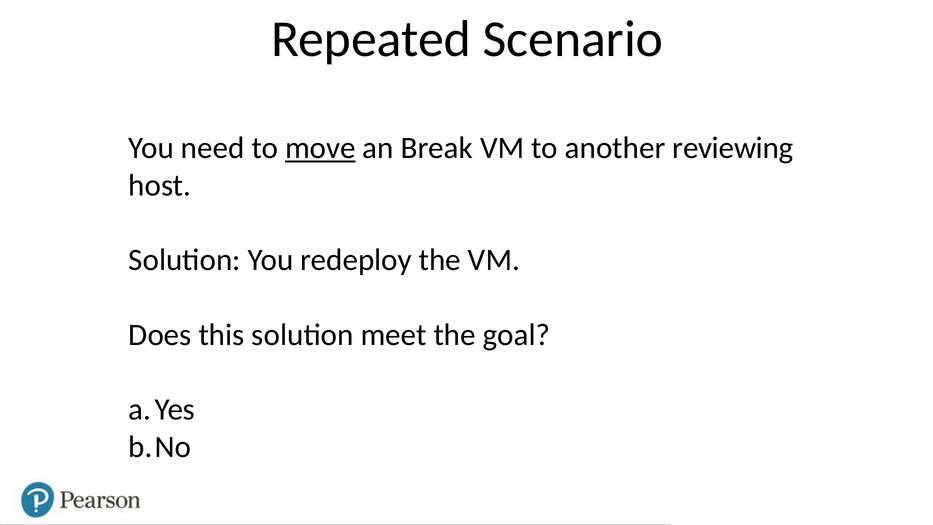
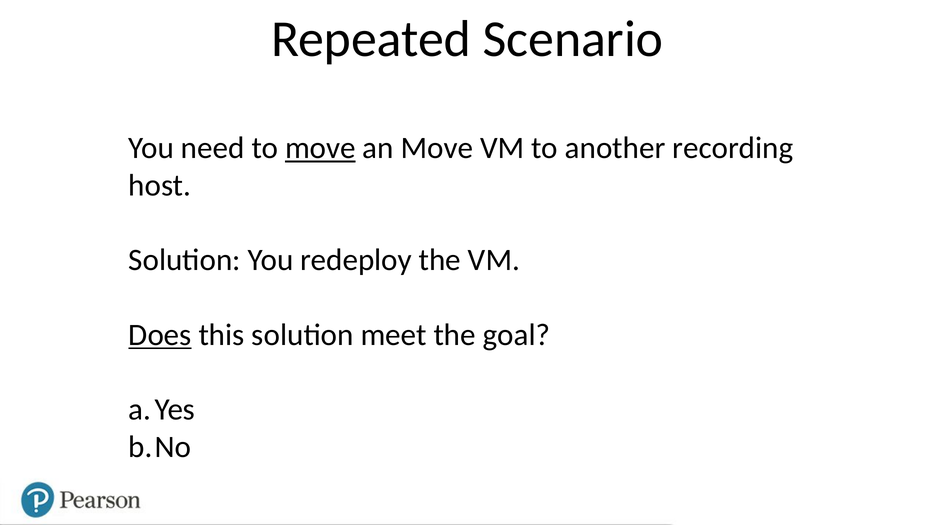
an Break: Break -> Move (437, 148)
reviewing: reviewing -> recording (733, 148)
Does underline: none -> present (160, 335)
